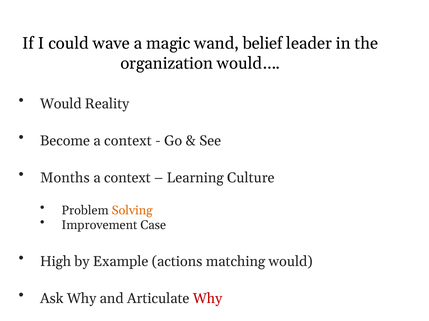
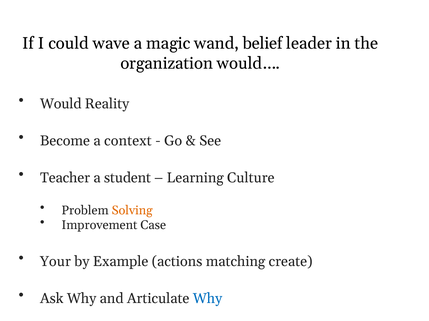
Months: Months -> Teacher (65, 178)
context: context -> student (127, 178)
High: High -> Your (55, 262)
matching would: would -> create (291, 262)
Why colour: red -> blue (207, 299)
